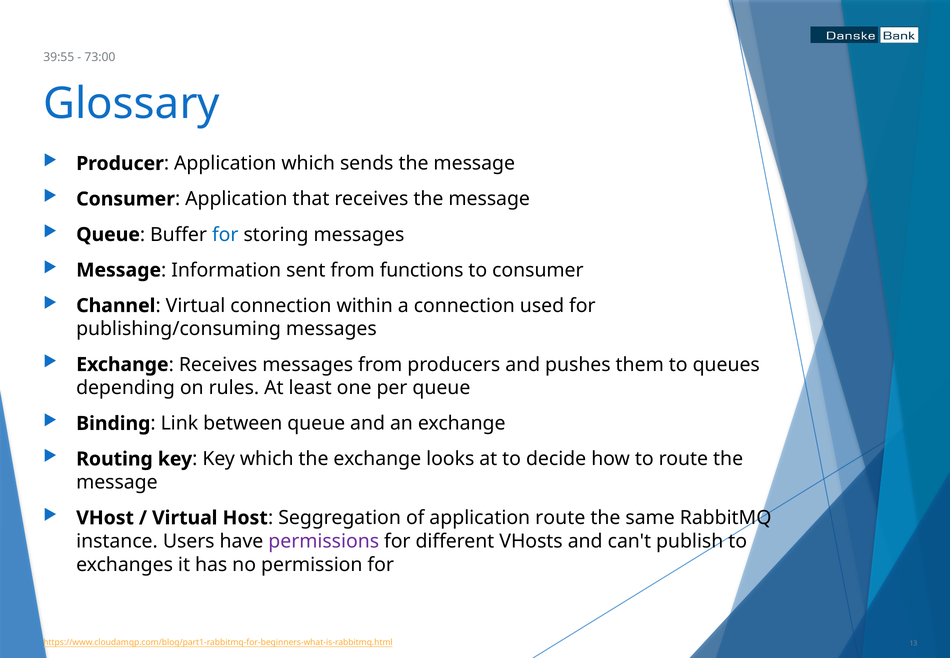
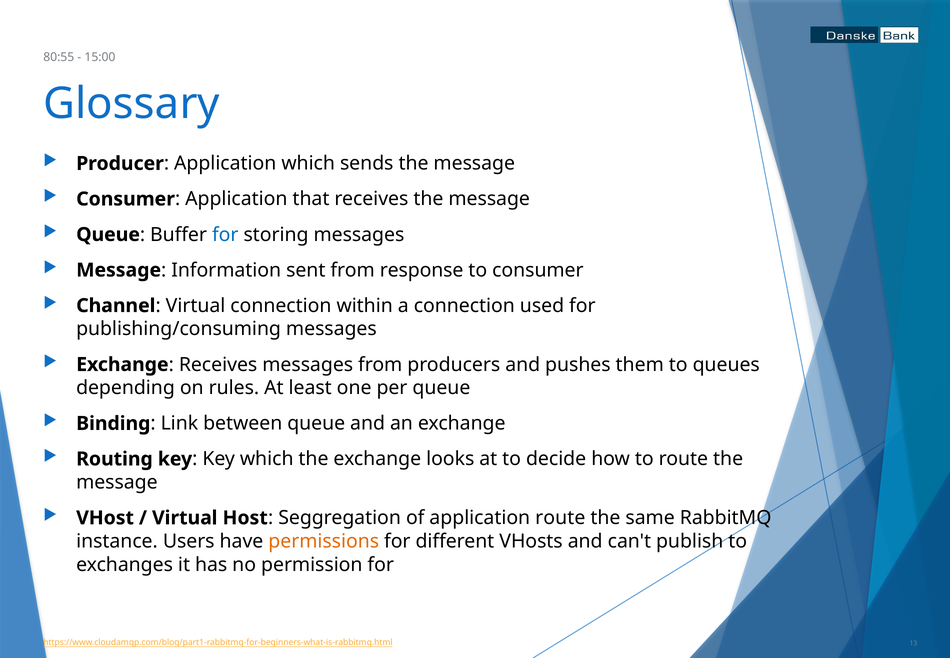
39:55: 39:55 -> 80:55 (59, 57)
73:00: 73:00 -> 15:00 (100, 57)
functions: functions -> response (422, 270)
permissions colour: purple -> orange (324, 541)
